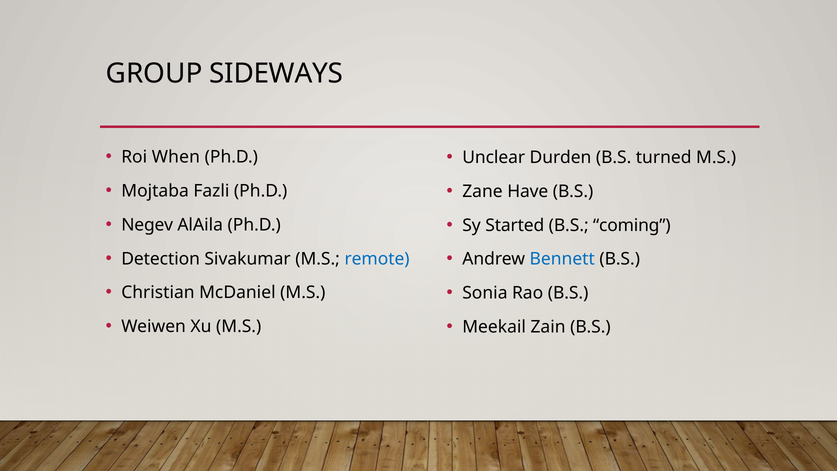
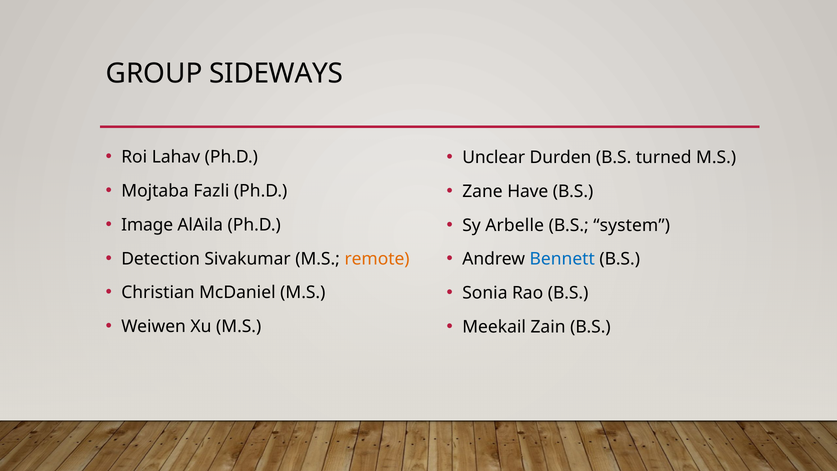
When: When -> Lahav (176, 157)
Negev: Negev -> Image (147, 225)
Started: Started -> Arbelle (515, 225)
coming: coming -> system (632, 225)
remote colour: blue -> orange (377, 259)
